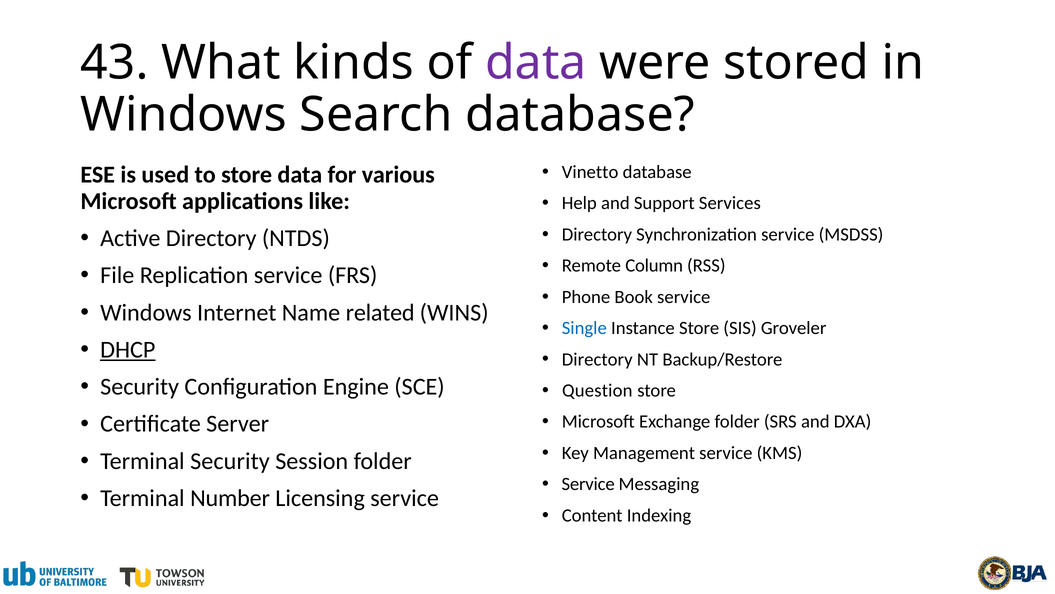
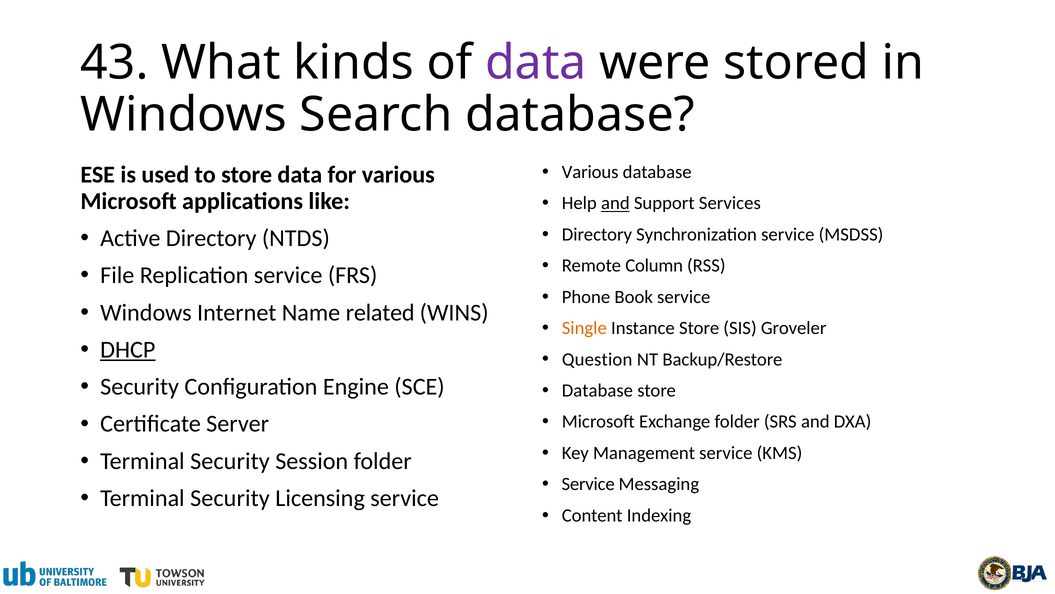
Vinetto: Vinetto -> Various (590, 172)
and underline: none -> present (615, 203)
Single colour: blue -> orange (584, 328)
Directory: Directory -> Question (597, 359)
Question: Question -> Database (597, 390)
Number: Number -> Security (230, 498)
